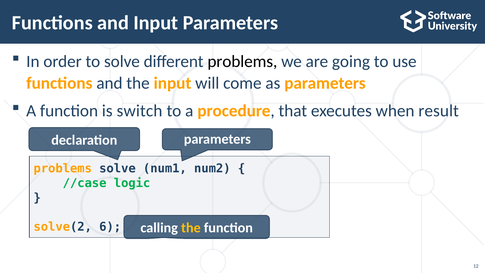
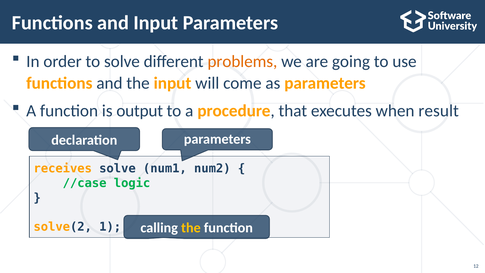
problems colour: black -> orange (242, 62)
switch: switch -> output (140, 111)
problems: problems -> receives (63, 169)
6: 6 -> 1 (110, 227)
